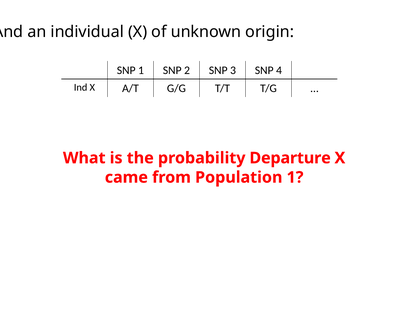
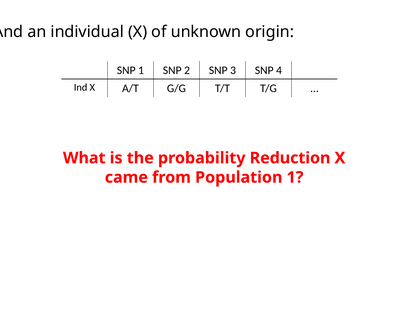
Departure: Departure -> Reduction (290, 158)
